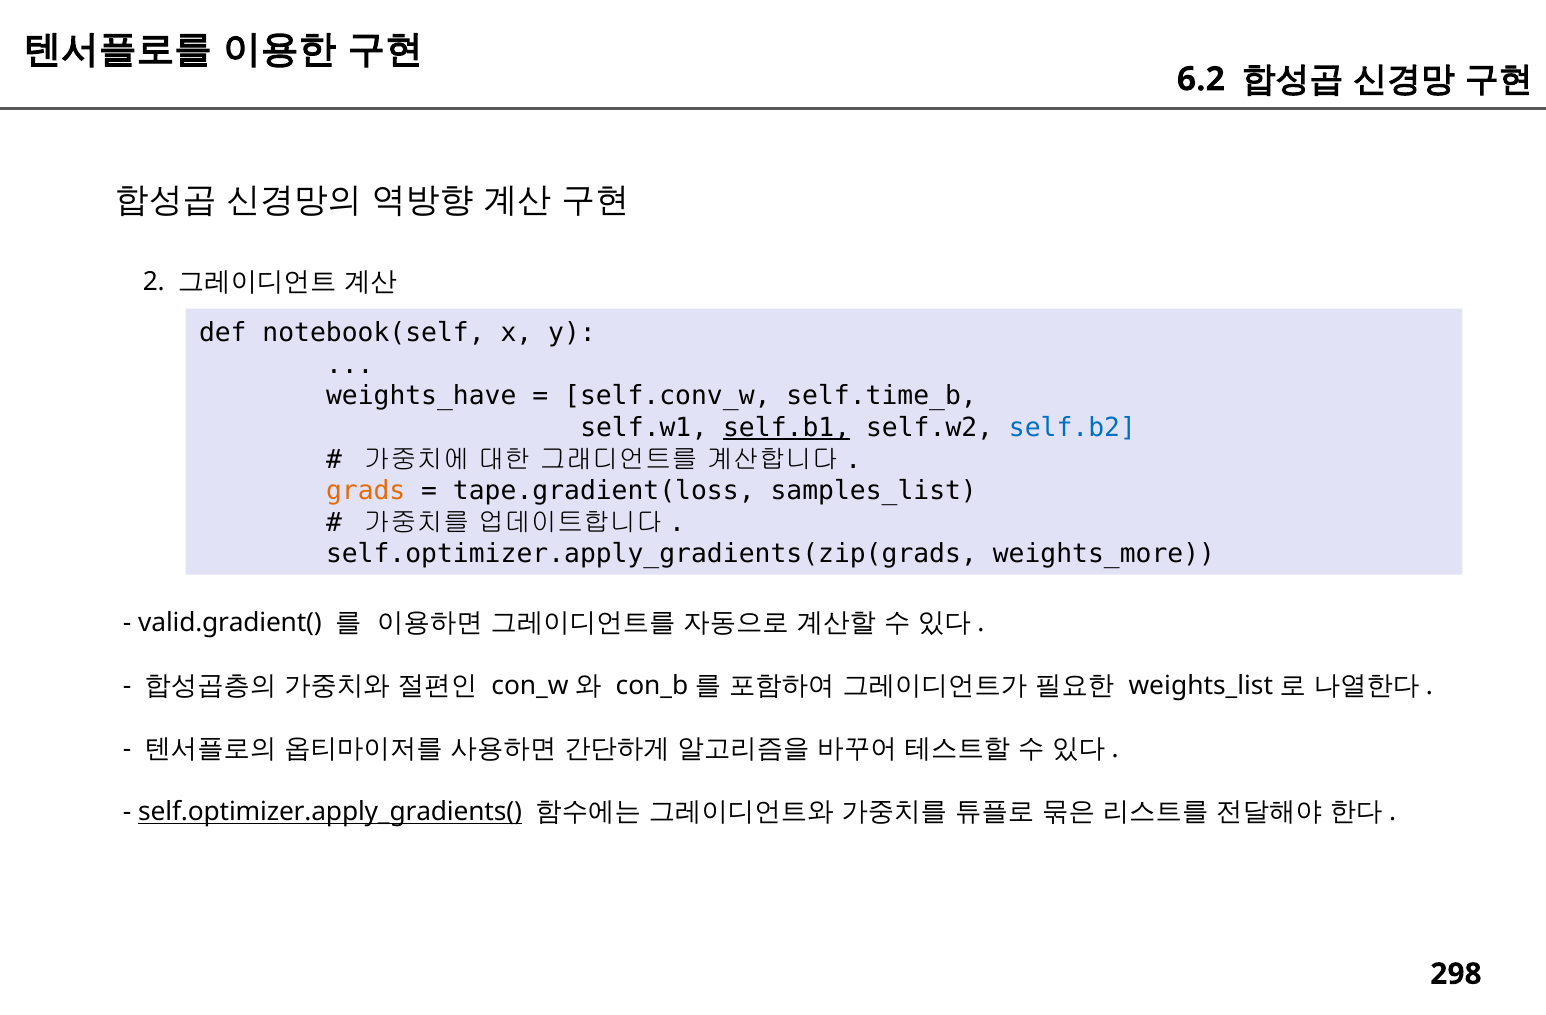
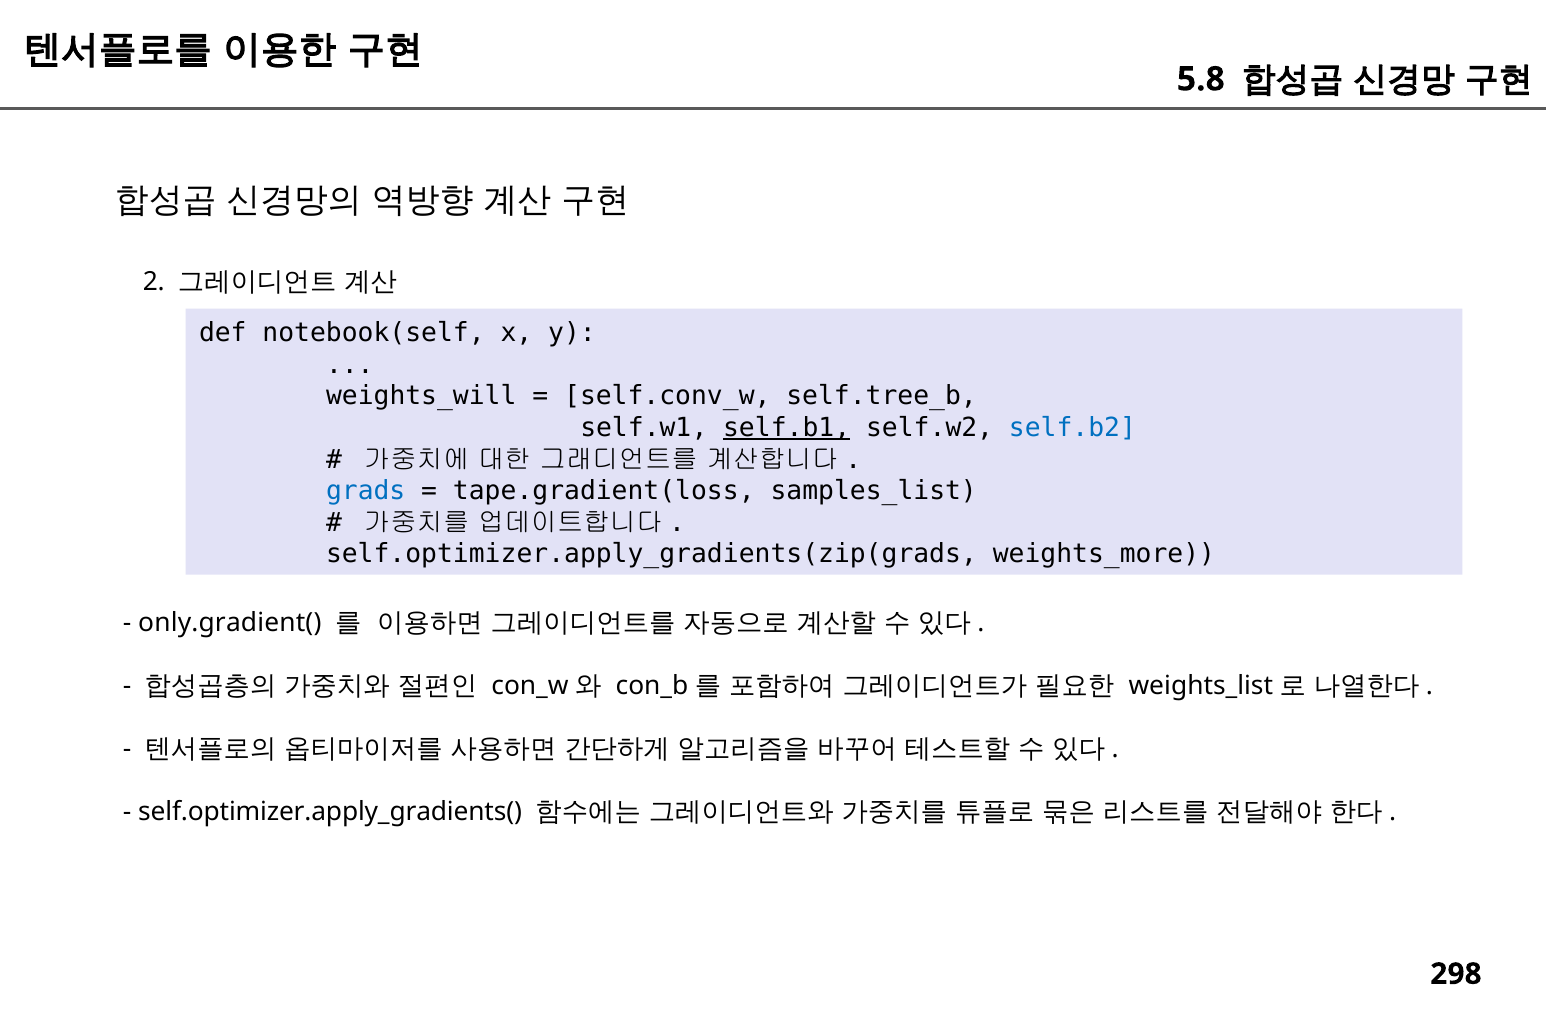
6.2: 6.2 -> 5.8 (1201, 79)
weights_have: weights_have -> weights_will (421, 396)
self.time_b: self.time_b -> self.tree_b (882, 396)
grads colour: orange -> blue (366, 491)
valid.gradient(: valid.gradient( -> only.gradient( (230, 623)
self.optimizer.apply_gradients( underline: present -> none (330, 812)
